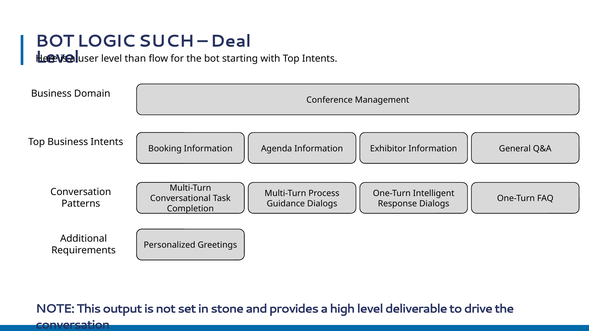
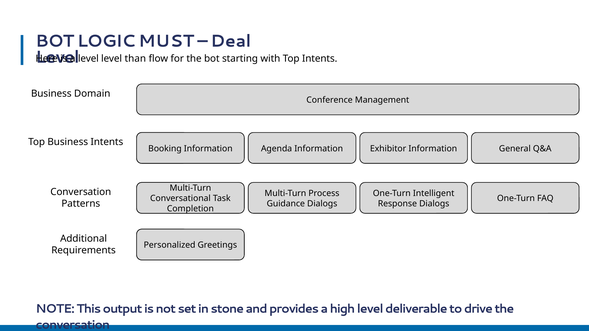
SUCH: SUCH -> MUST (166, 41)
user: user -> level (88, 59)
